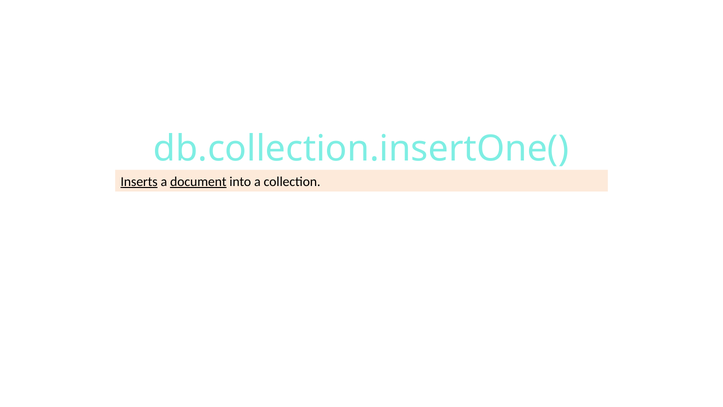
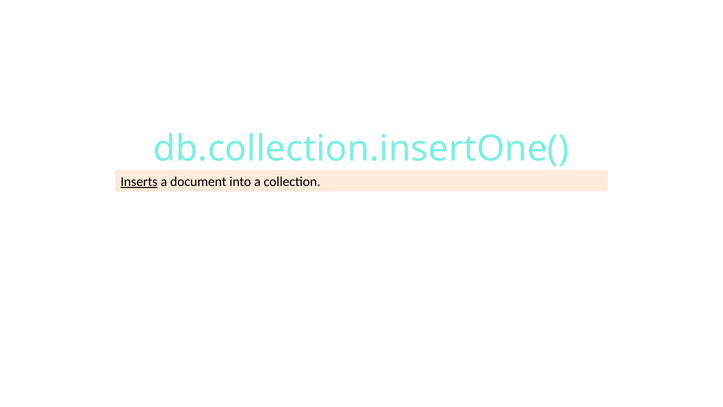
document underline: present -> none (198, 181)
